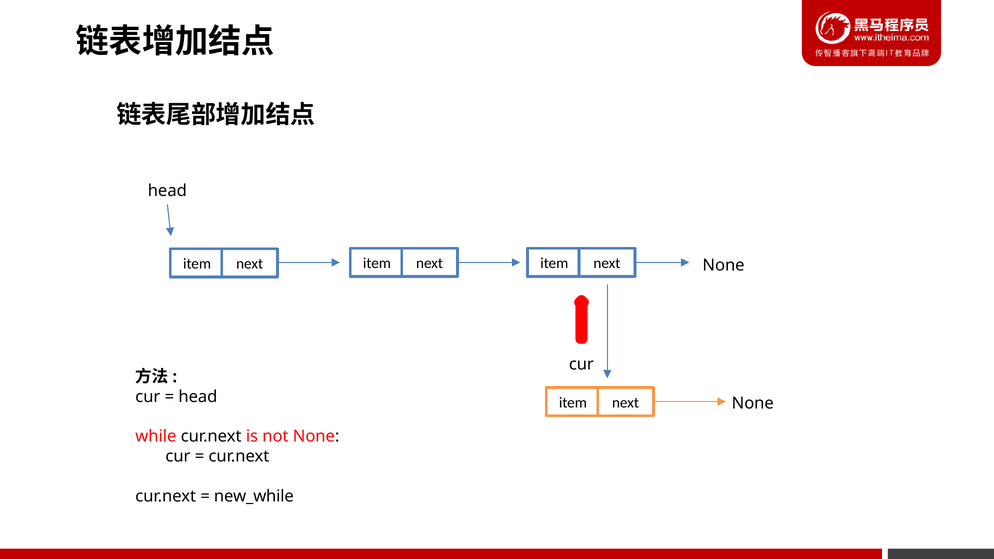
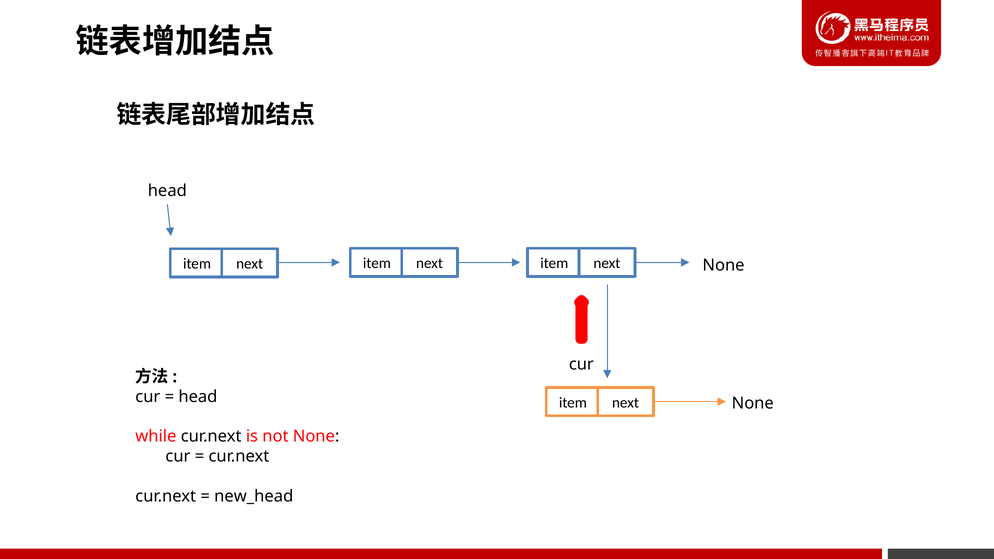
new_while: new_while -> new_head (254, 496)
